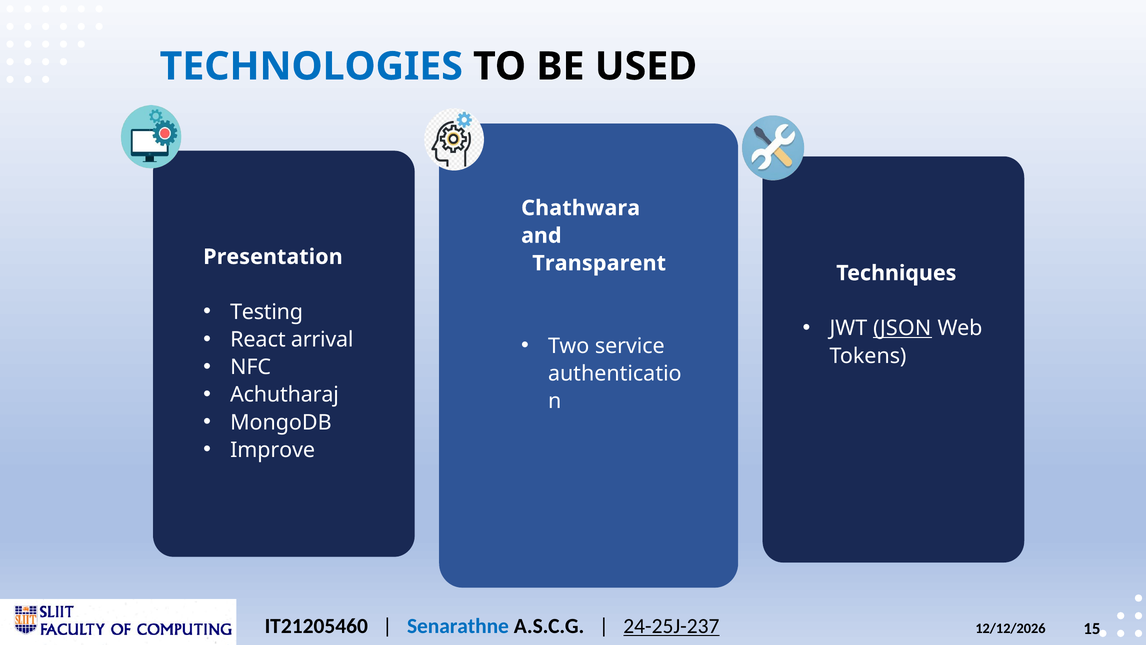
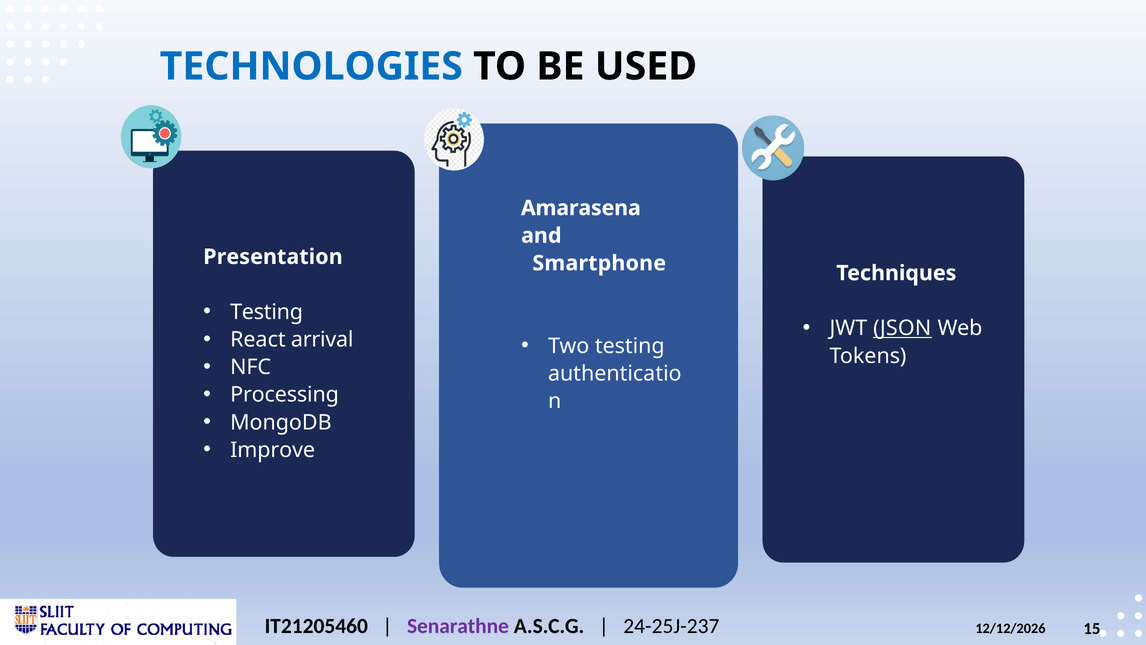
Chathwara: Chathwara -> Amarasena (581, 208)
Transparent: Transparent -> Smartphone (599, 263)
Two service: service -> testing (630, 346)
Achutharaj: Achutharaj -> Processing (284, 395)
Senarathne colour: blue -> purple (458, 626)
24-25J-237 underline: present -> none (671, 626)
